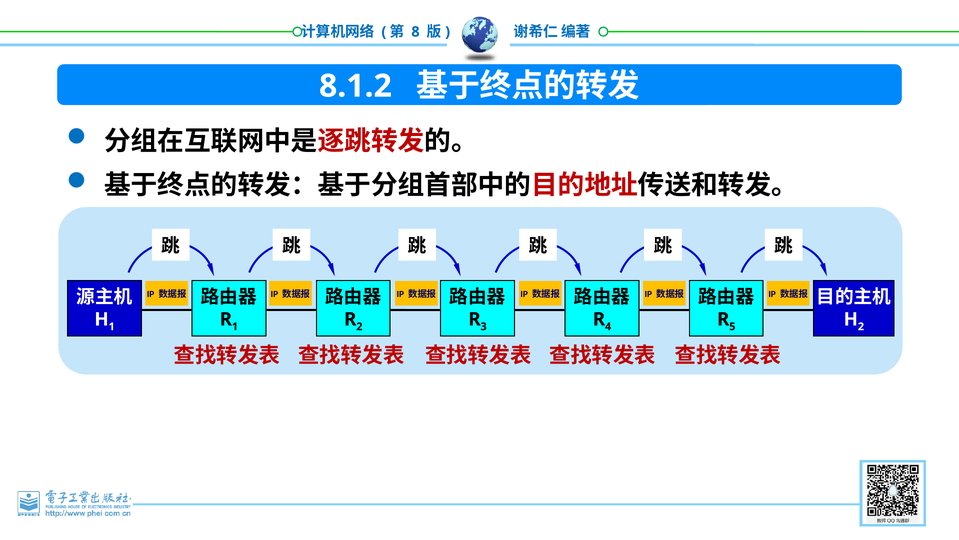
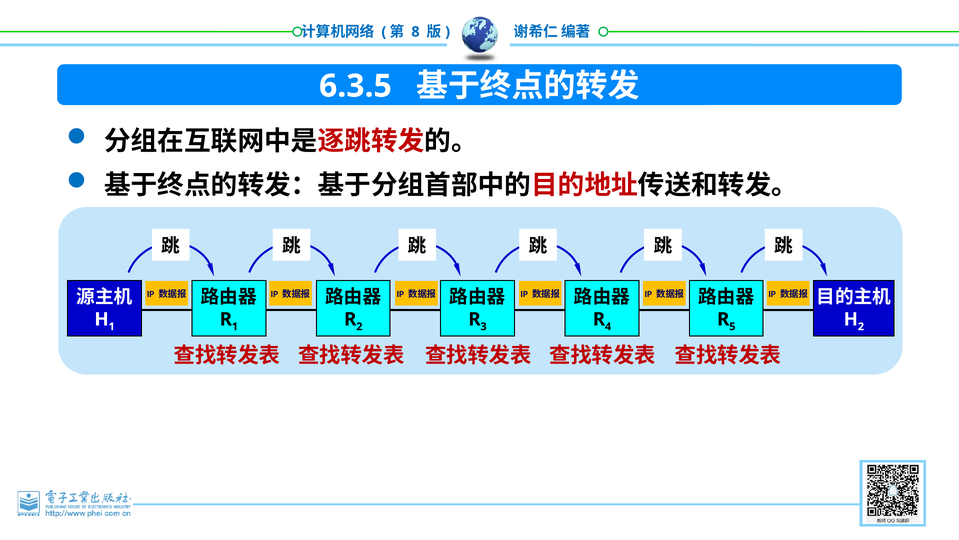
8.1.2: 8.1.2 -> 6.3.5 (355, 86)
